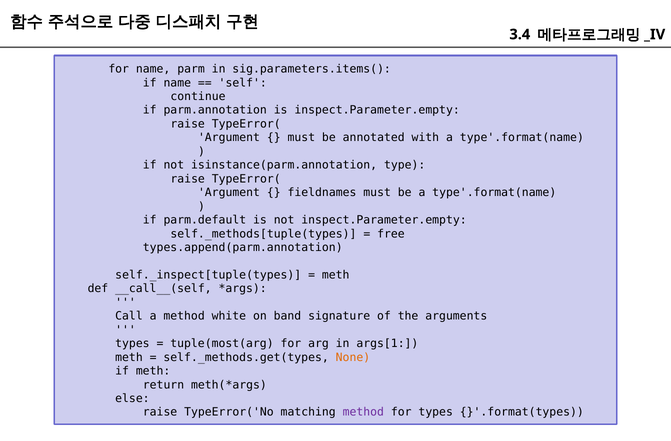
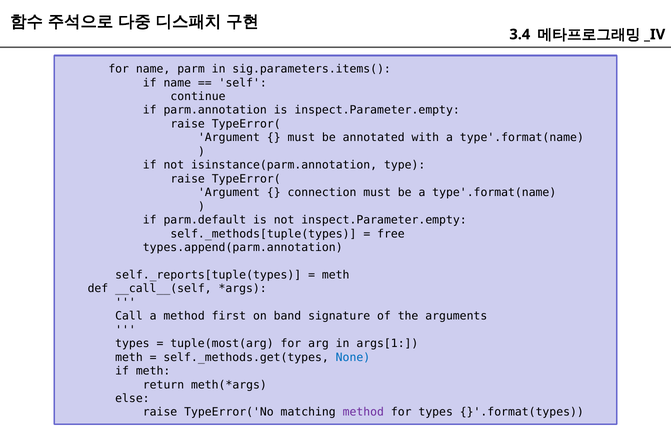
fieldnames: fieldnames -> connection (322, 192)
self._inspect[tuple(types: self._inspect[tuple(types -> self._reports[tuple(types (208, 275)
white: white -> first (229, 316)
None colour: orange -> blue (353, 357)
